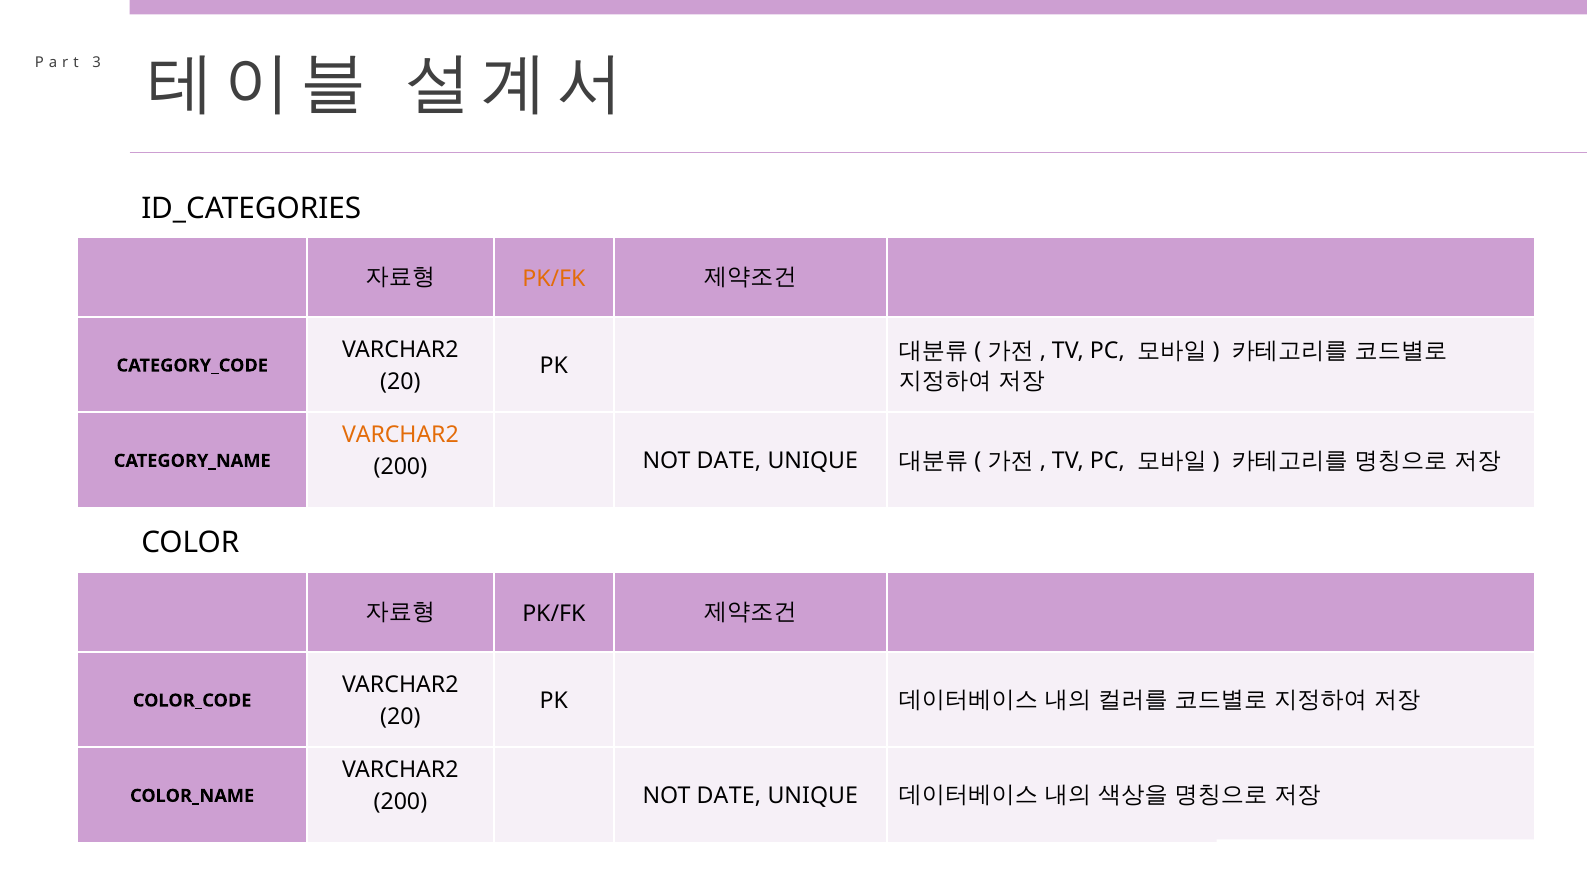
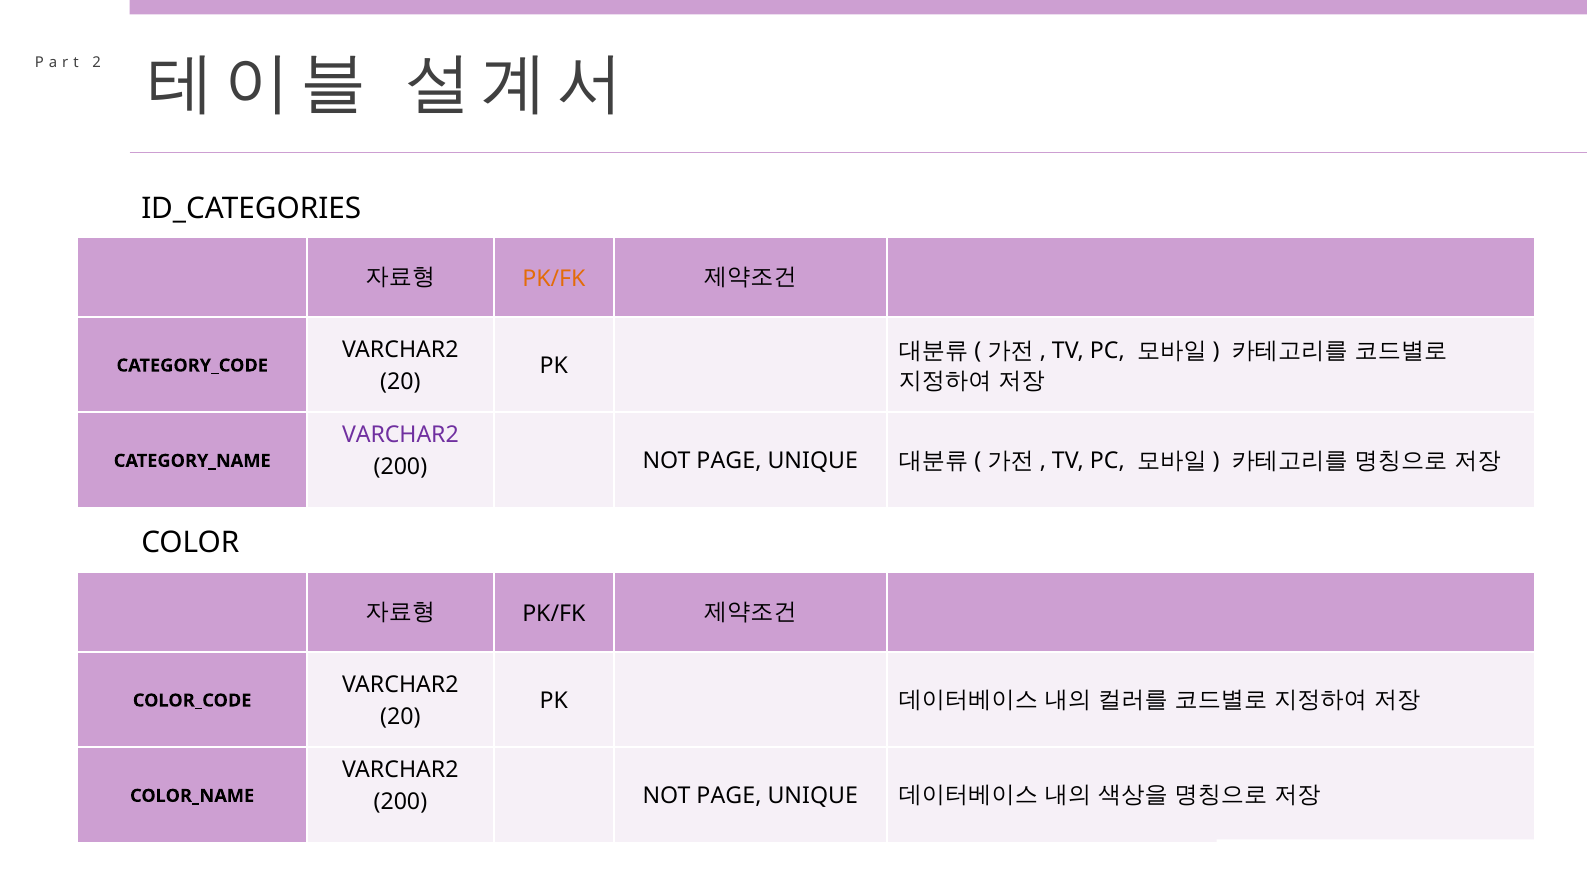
3: 3 -> 2 (97, 63)
VARCHAR2 colour: orange -> purple (400, 435)
DATE: DATE -> PAGE (729, 461)
DATE: DATE -> PAGE (729, 796)
